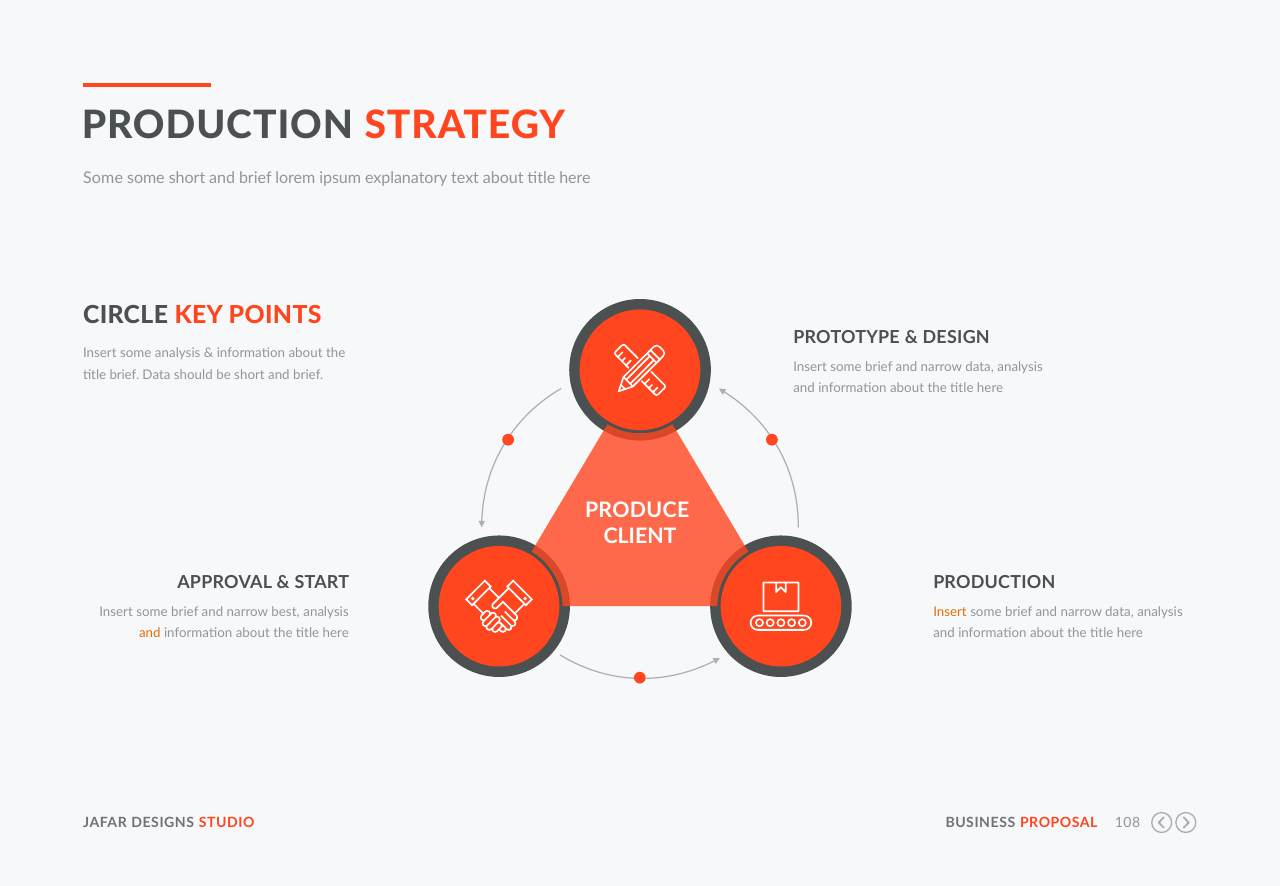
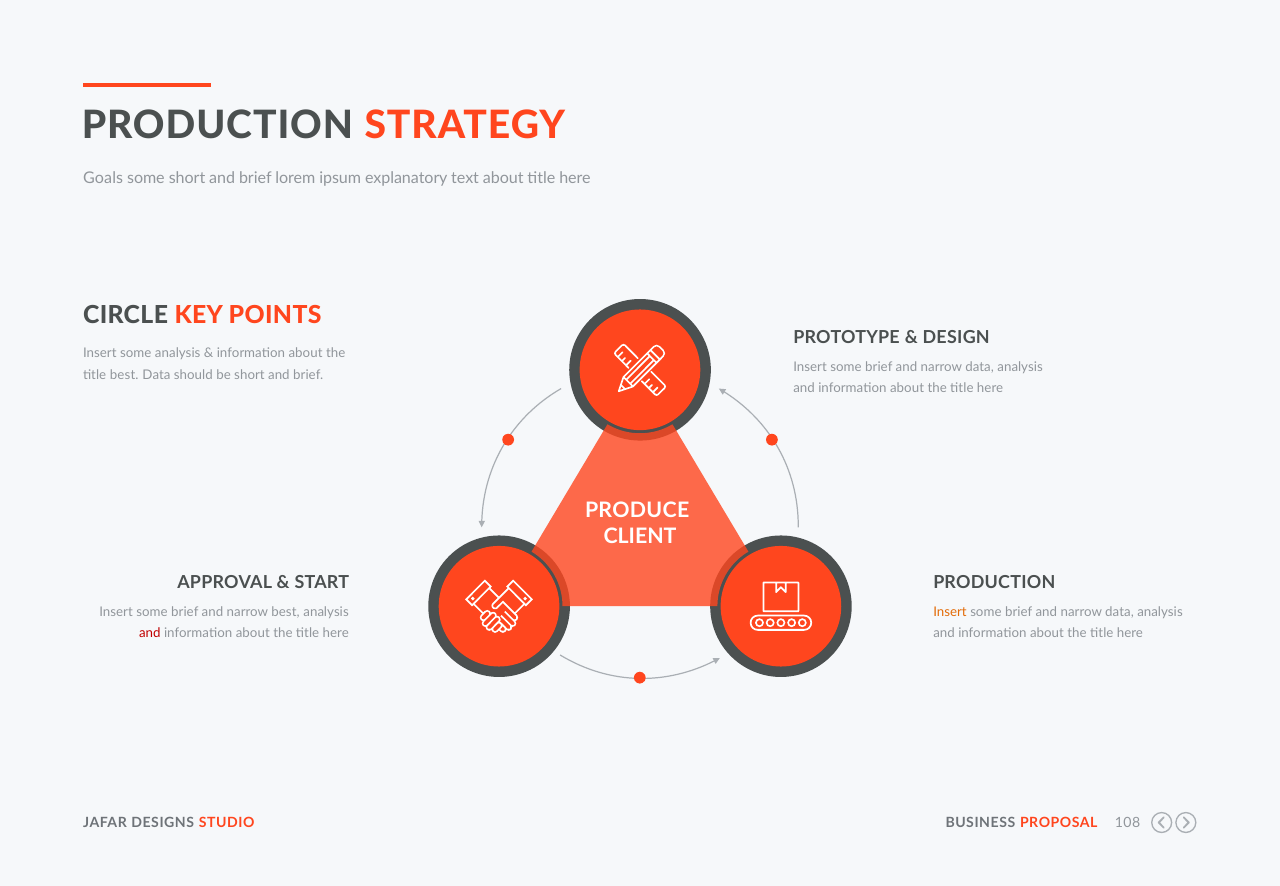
Some: Some -> Goals (103, 178)
title brief: brief -> best (124, 375)
and colour: orange -> red (150, 633)
